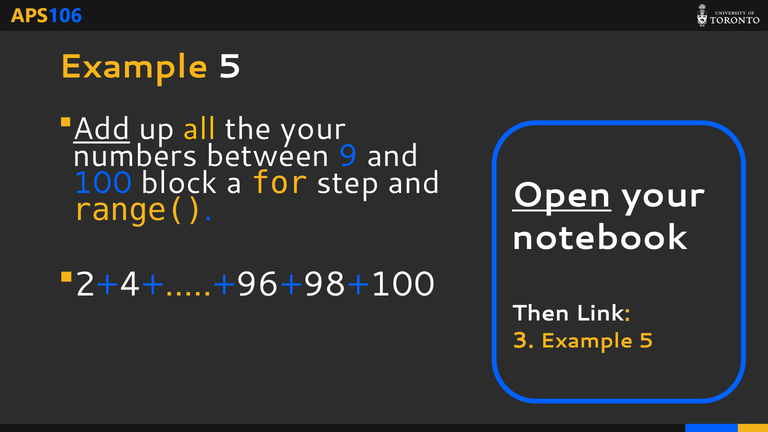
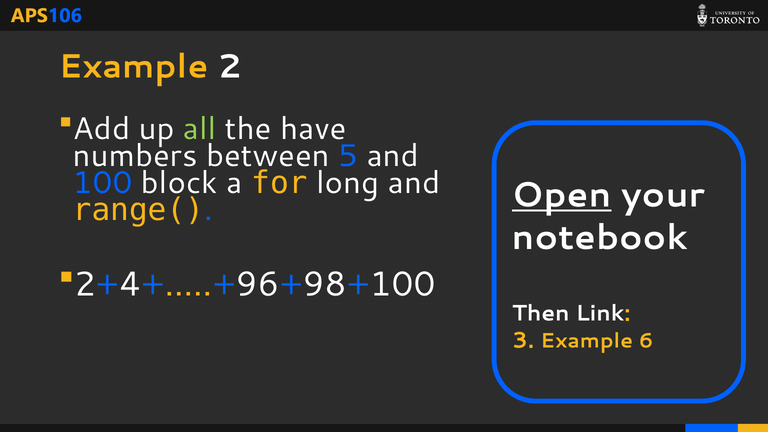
5: 5 -> 2 (230, 67)
Add underline: present -> none (102, 129)
all colour: yellow -> light green (200, 129)
the your: your -> have (313, 129)
9: 9 -> 5 (348, 156)
step: step -> long (348, 183)
3 Example 5: 5 -> 6 (646, 341)
